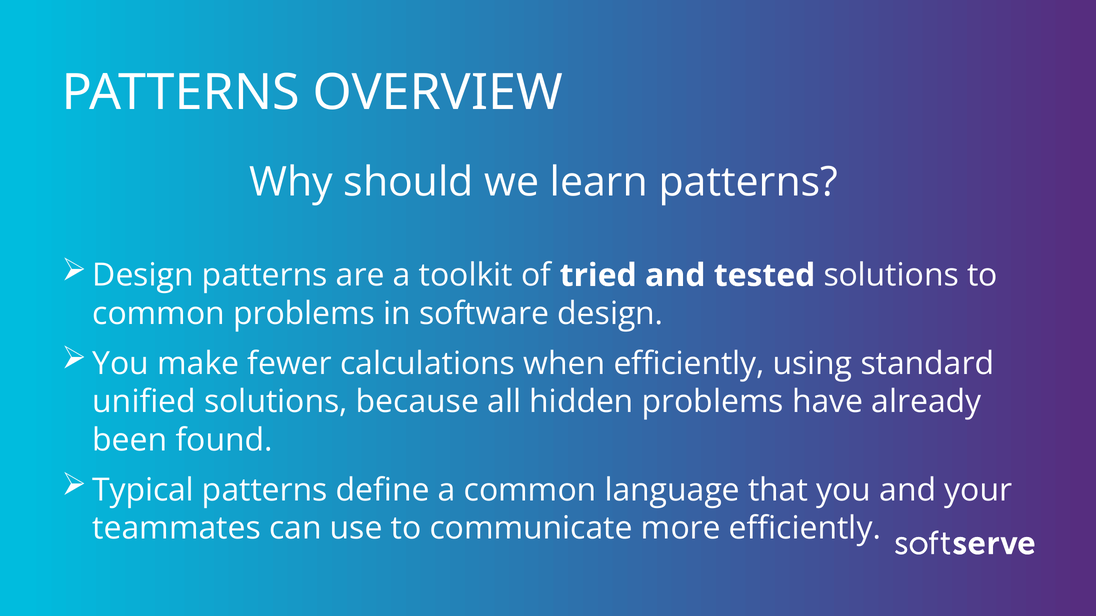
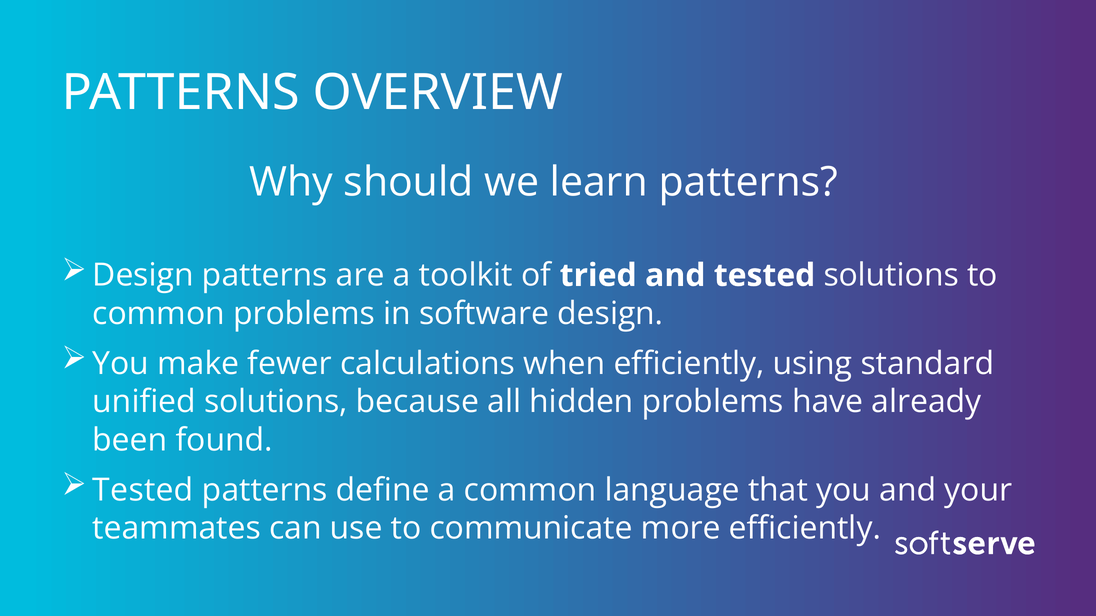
Typical: Typical -> Tested (143, 490)
